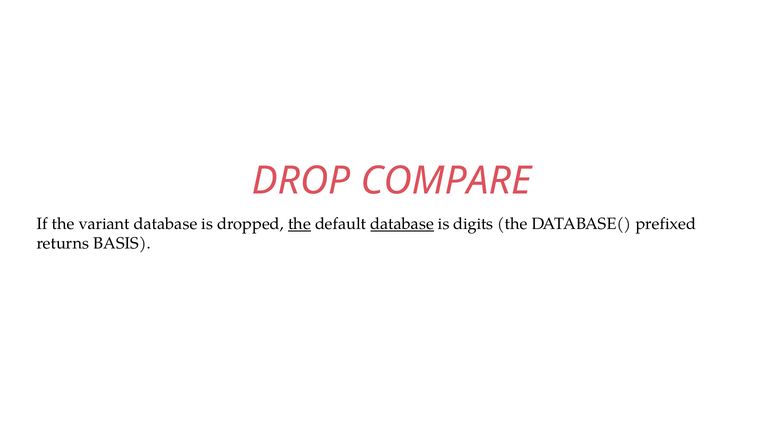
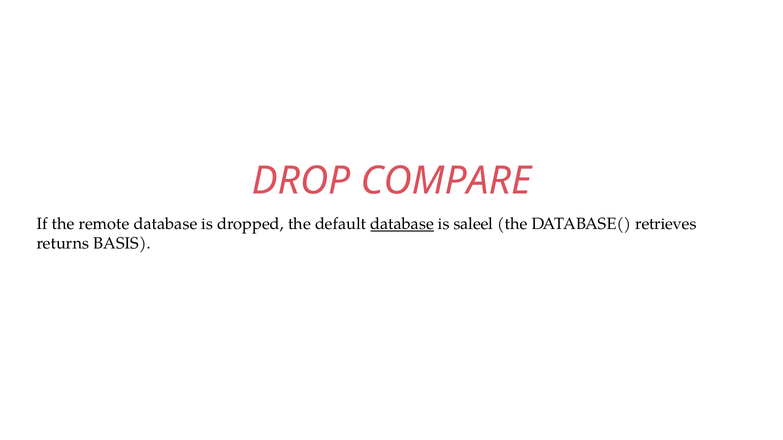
variant: variant -> remote (104, 224)
the underline: present -> none (299, 224)
digits: digits -> saleel (473, 224)
prefixed: prefixed -> retrieves (666, 224)
